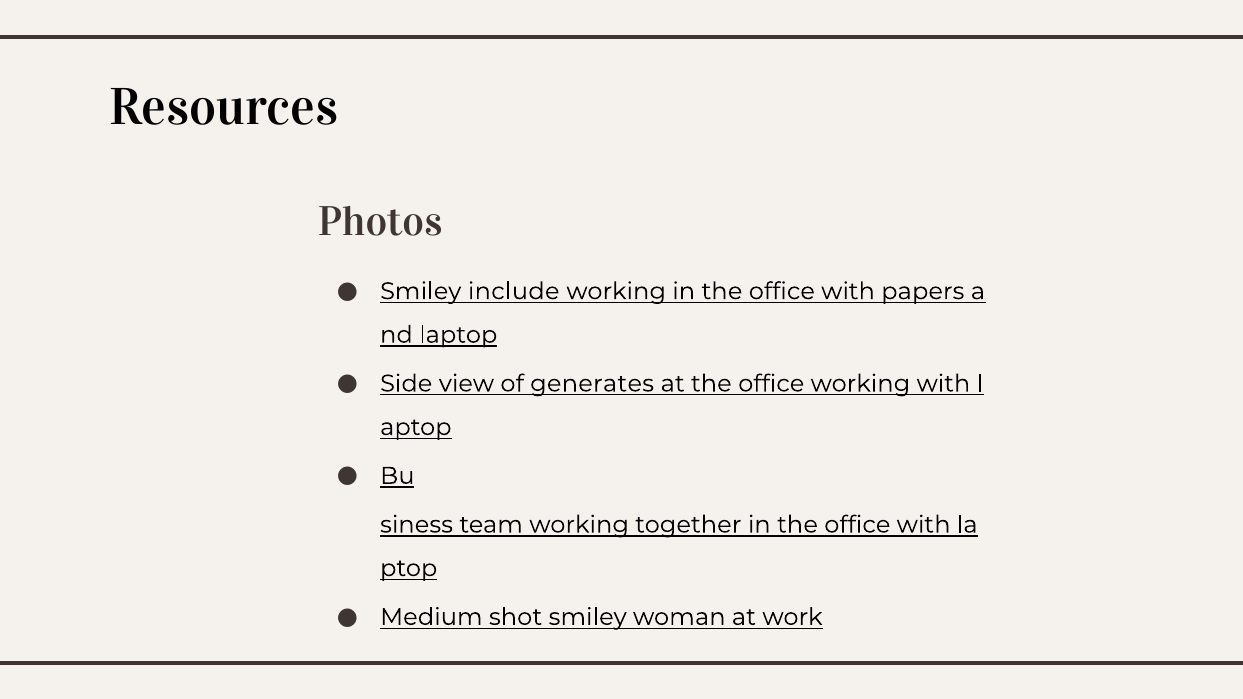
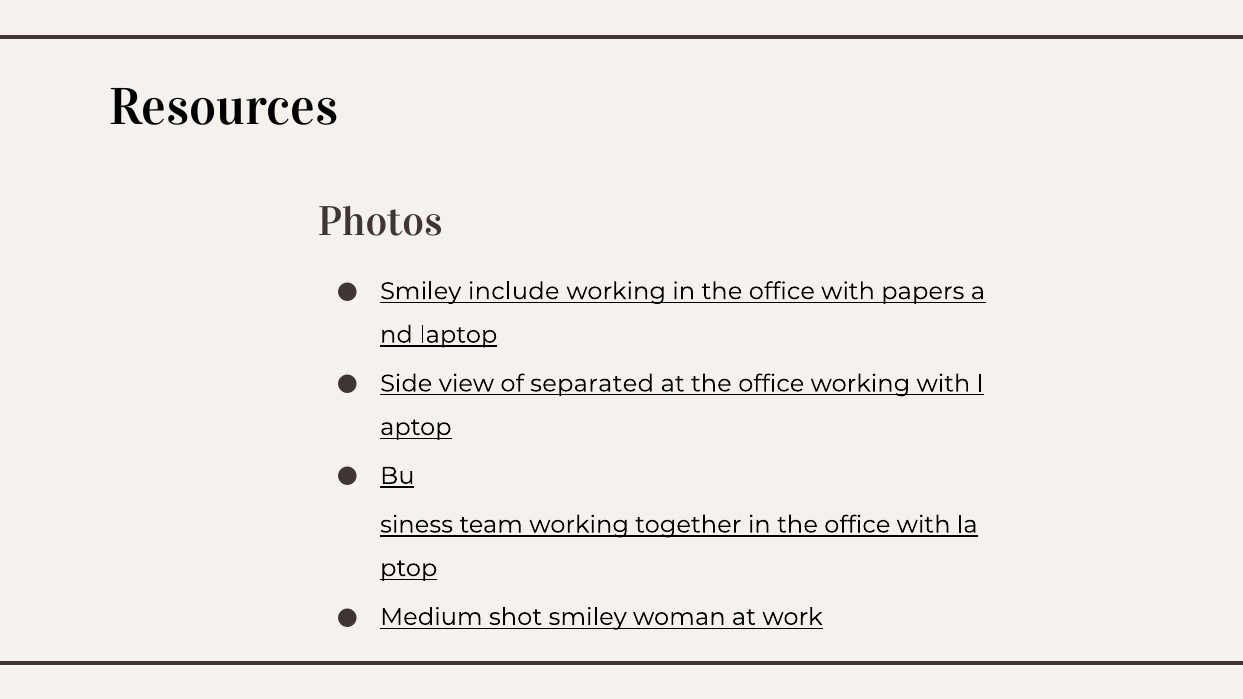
generates: generates -> separated (592, 384)
